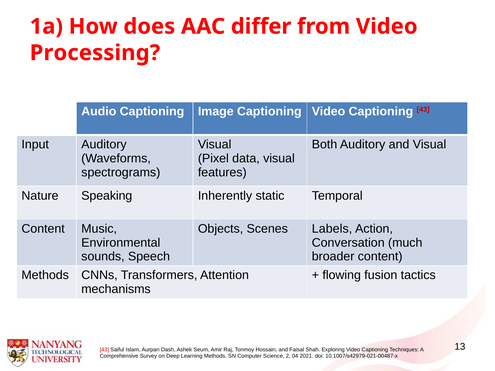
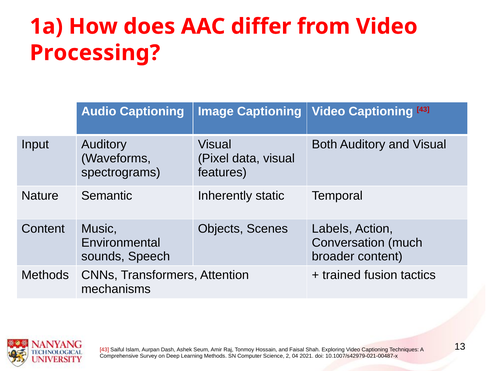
Speaking: Speaking -> Semantic (107, 196)
flowing: flowing -> trained (342, 275)
